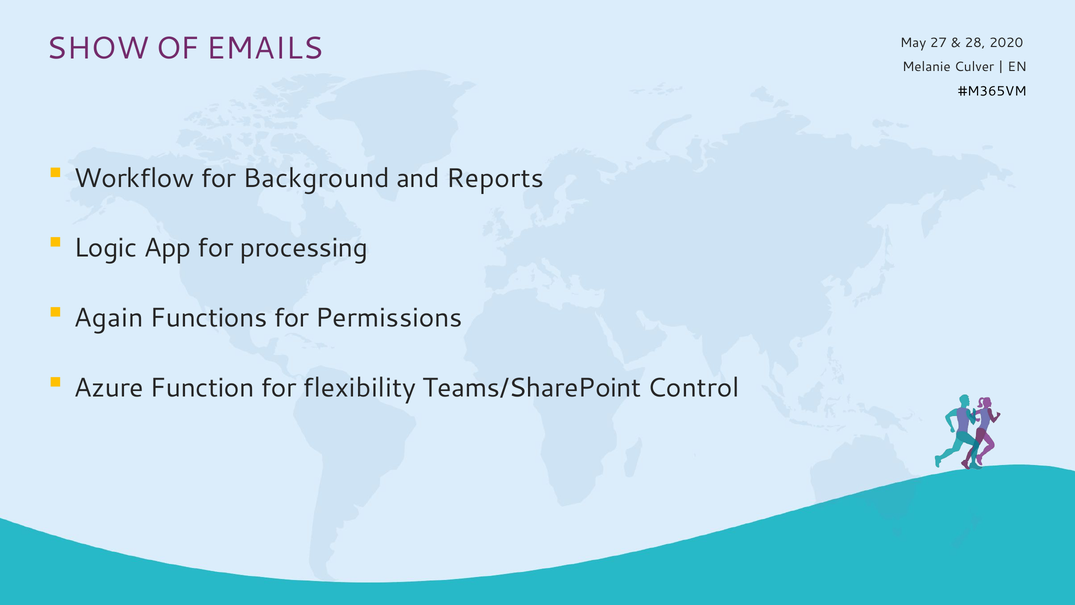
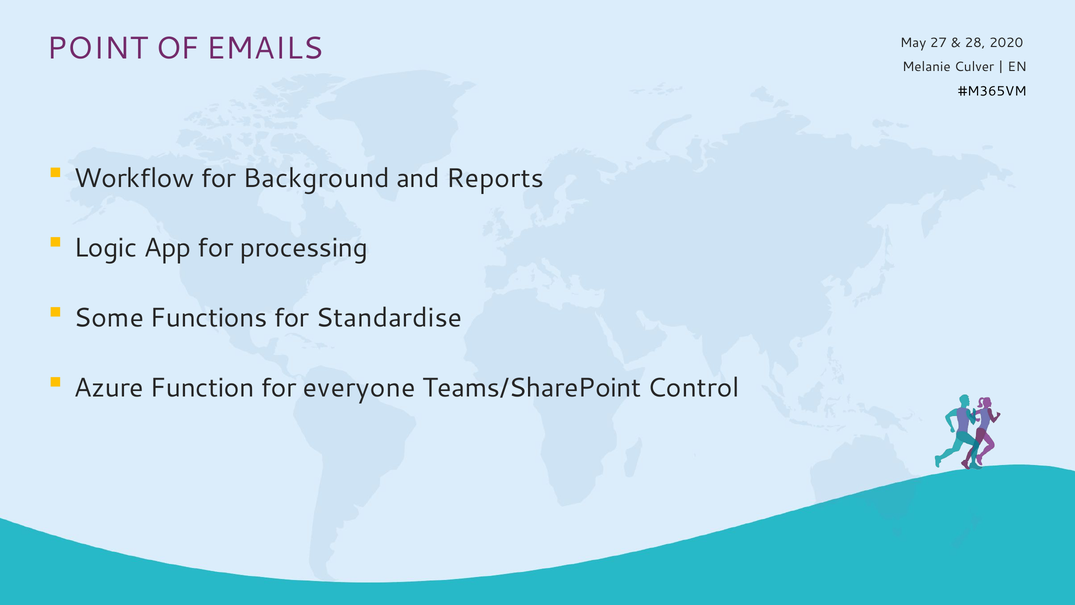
SHOW: SHOW -> POINT (98, 48)
Again: Again -> Some (109, 318)
Permissions: Permissions -> Standardise (389, 318)
flexibility: flexibility -> everyone (359, 388)
